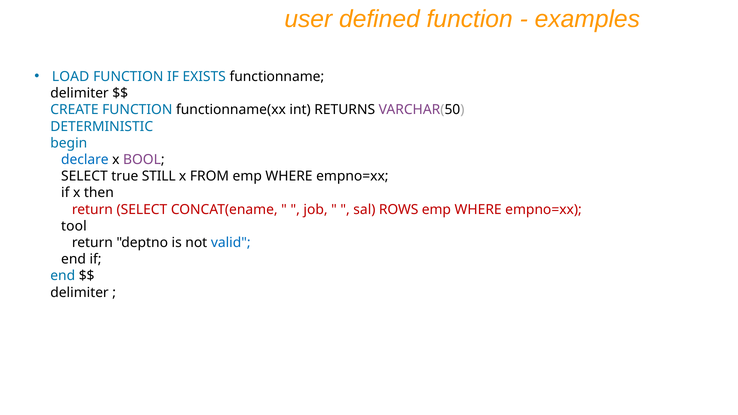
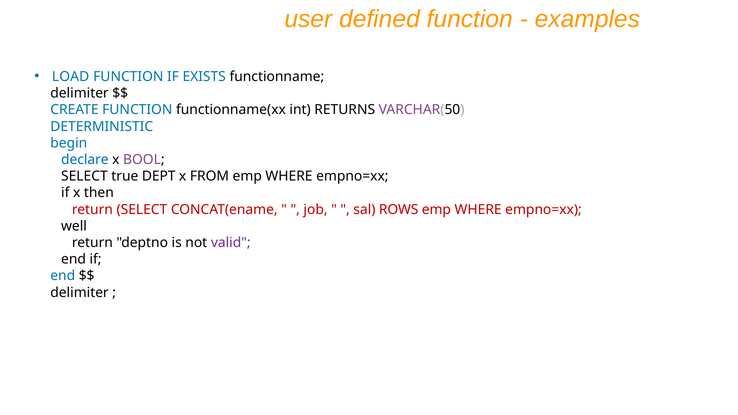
STILL: STILL -> DEPT (159, 176)
tool: tool -> well (74, 226)
valid colour: blue -> purple (231, 243)
